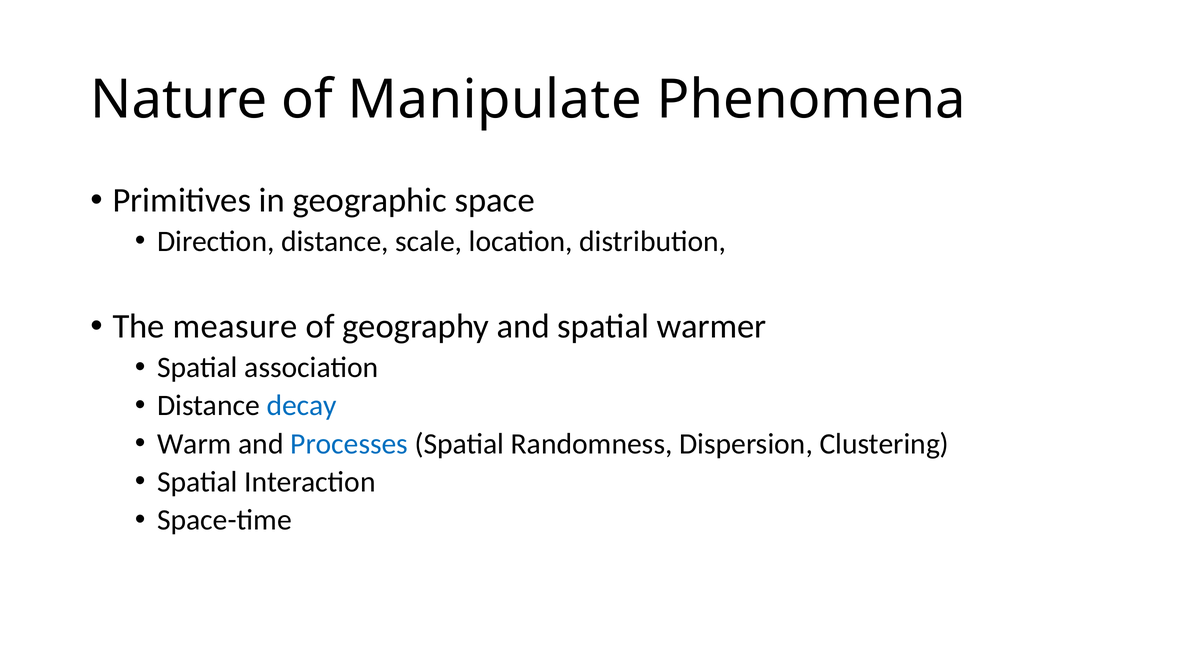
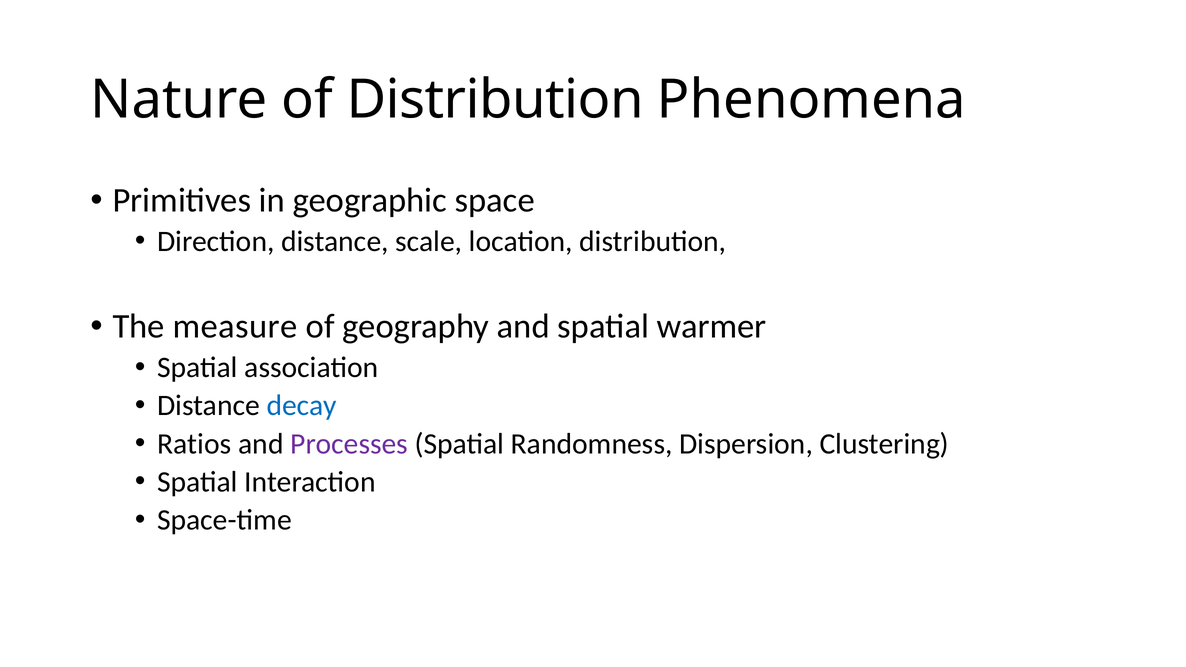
of Manipulate: Manipulate -> Distribution (495, 100)
Warm: Warm -> Ratios (194, 444)
Processes colour: blue -> purple (349, 444)
